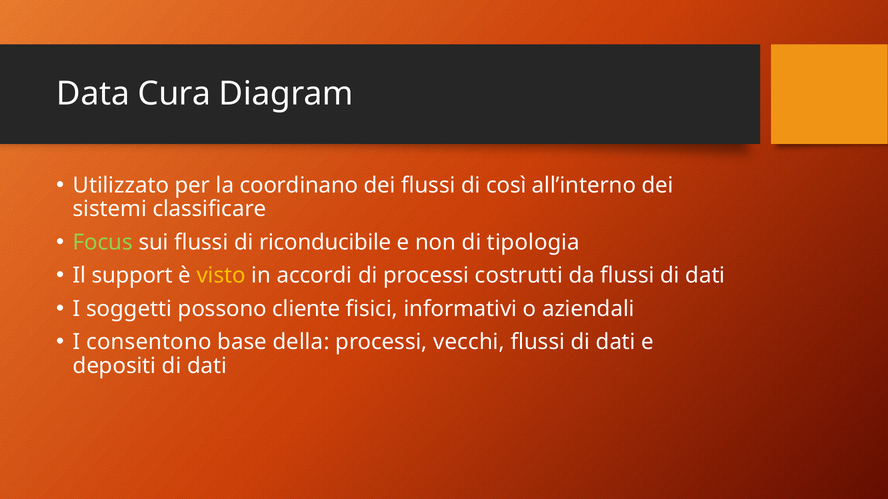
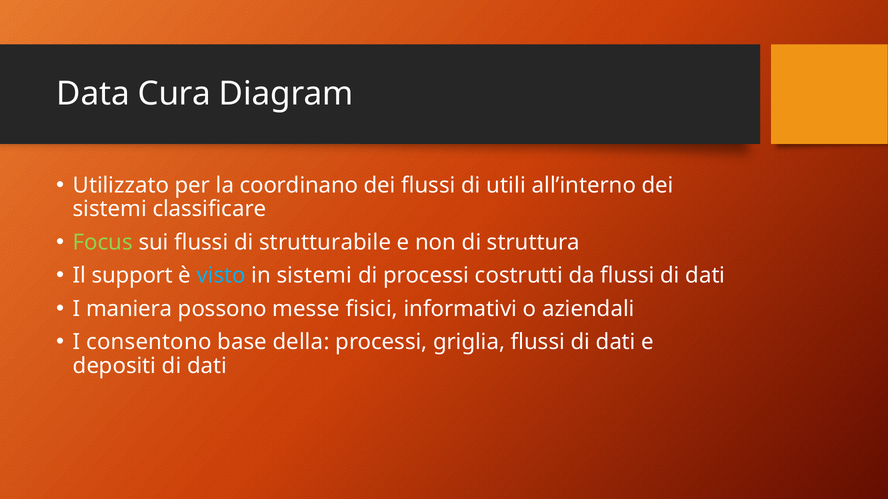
così: così -> utili (506, 185)
riconducibile: riconducibile -> strutturabile (325, 243)
tipologia: tipologia -> struttura (533, 243)
visto colour: yellow -> light blue (221, 276)
in accordi: accordi -> sistemi (314, 276)
soggetti: soggetti -> maniera (129, 309)
cliente: cliente -> messe (306, 309)
vecchi: vecchi -> griglia (469, 342)
